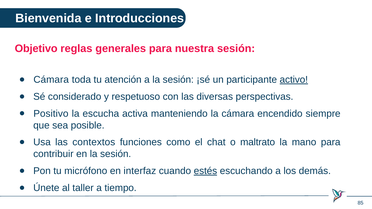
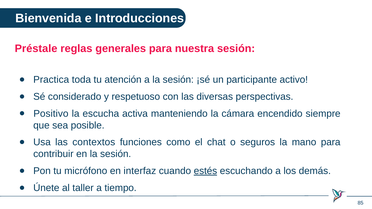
Objetivo: Objetivo -> Préstale (36, 49)
Cámara: Cámara -> Practica (51, 80)
activo underline: present -> none (294, 80)
maltrato: maltrato -> seguros (258, 142)
